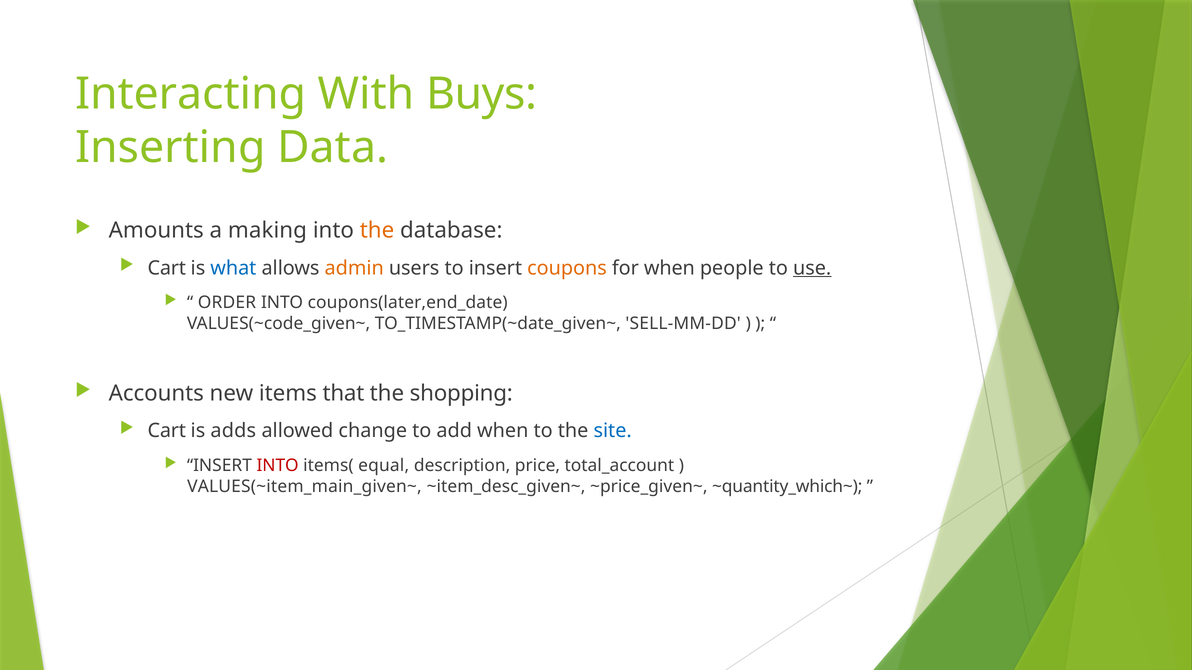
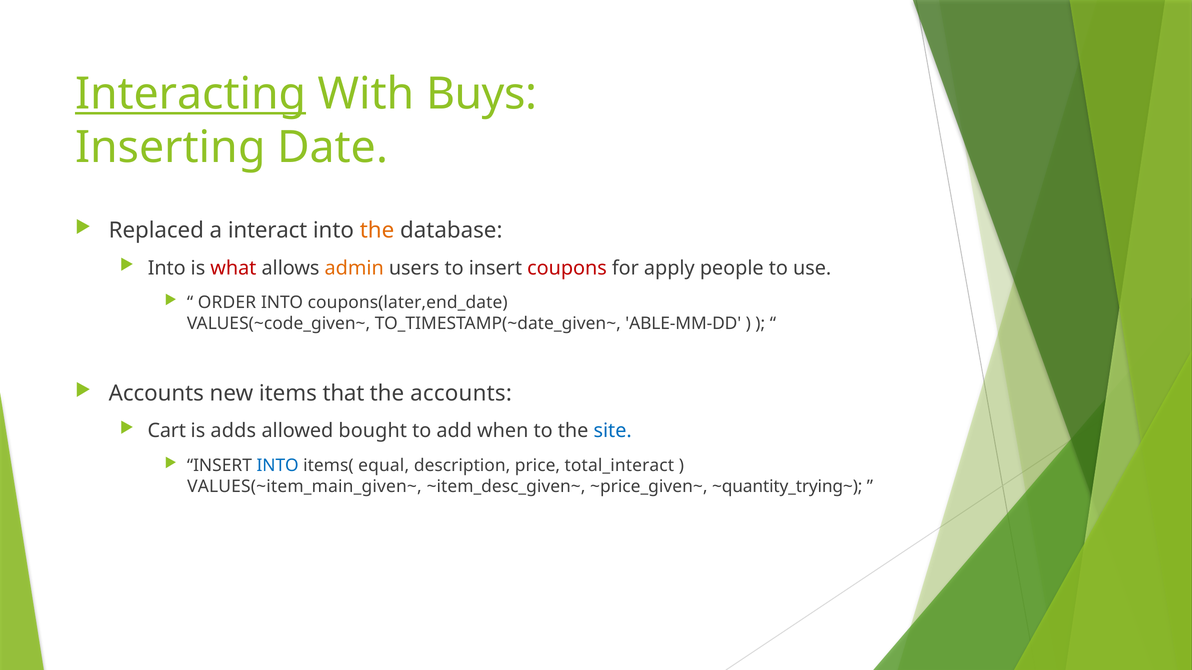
Interacting underline: none -> present (191, 94)
Data: Data -> Date (333, 148)
Amounts: Amounts -> Replaced (156, 231)
making: making -> interact (268, 231)
Cart: Cart -> Into (167, 268)
what colour: blue -> red (233, 268)
coupons colour: orange -> red (567, 268)
for when: when -> apply (669, 268)
use underline: present -> none (812, 268)
SELL-MM-DD: SELL-MM-DD -> ABLE-MM-DD (683, 324)
the shopping: shopping -> accounts (461, 394)
change: change -> bought (373, 431)
INTO colour: red -> blue (278, 466)
total_account: total_account -> total_interact (619, 466)
~quantity_which~: ~quantity_which~ -> ~quantity_trying~ (787, 487)
